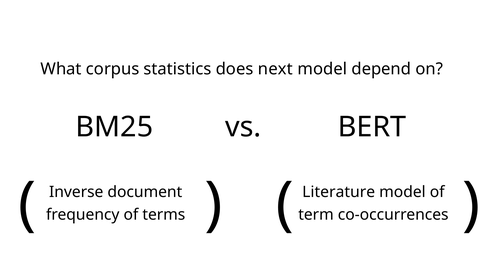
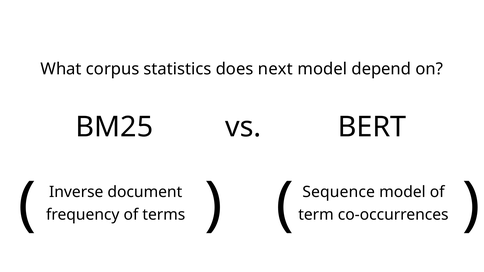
Literature: Literature -> Sequence (339, 192)
